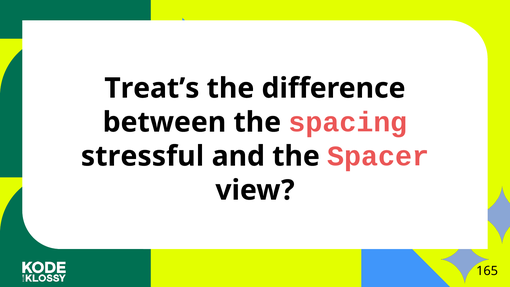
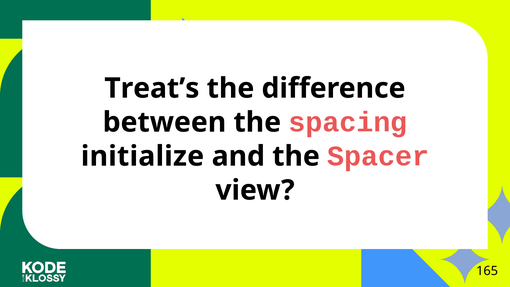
stressful: stressful -> initialize (142, 156)
